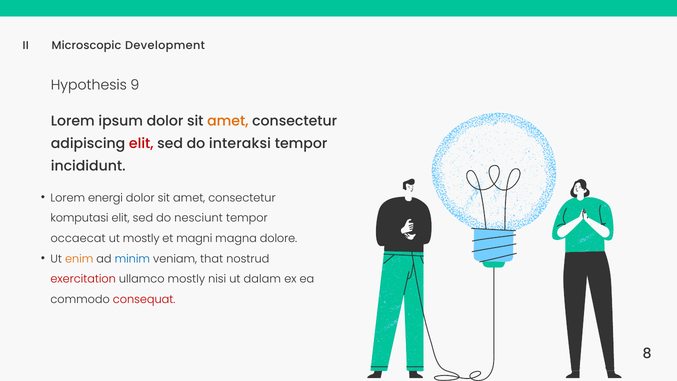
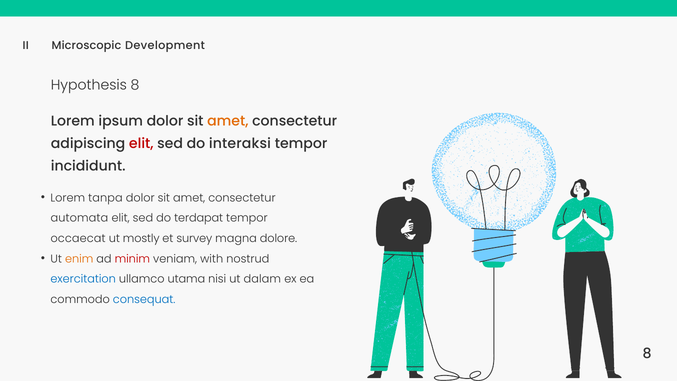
Hypothesis 9: 9 -> 8 (135, 85)
energi: energi -> tanpa (105, 198)
komputasi: komputasi -> automata (79, 218)
nesciunt: nesciunt -> terdapat (199, 218)
magni: magni -> survey (194, 238)
minim colour: blue -> red (132, 259)
that: that -> with (212, 259)
exercitation colour: red -> blue (83, 279)
ullamco mostly: mostly -> utama (186, 279)
consequat colour: red -> blue (144, 299)
